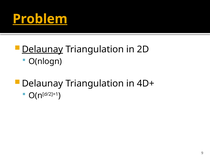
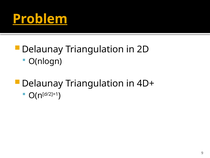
Delaunay underline: present -> none (42, 49)
